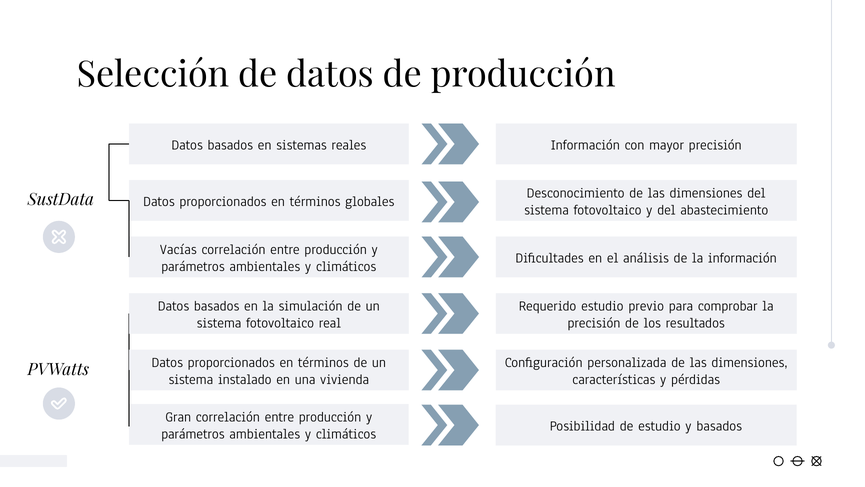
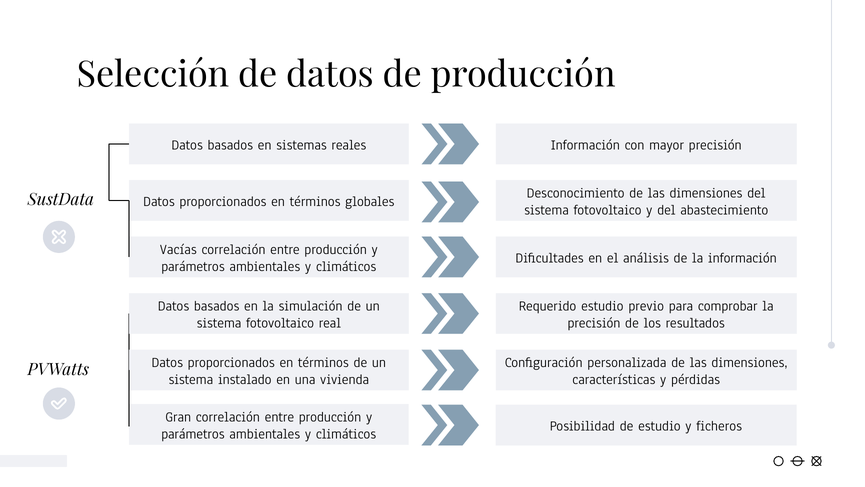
y basados: basados -> ficheros (719, 426)
